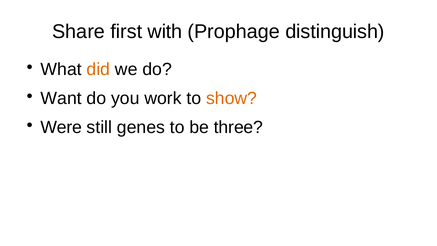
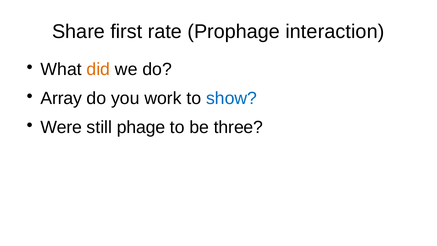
with: with -> rate (165, 32)
distinguish: distinguish -> interaction (335, 32)
Want: Want -> Array (61, 98)
show colour: orange -> blue (232, 98)
genes: genes -> phage (141, 127)
